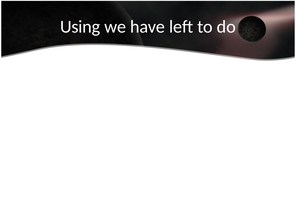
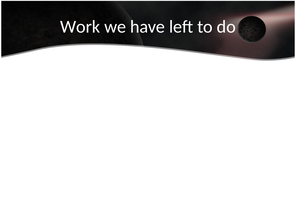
Using: Using -> Work (80, 27)
